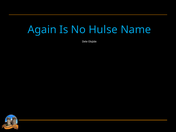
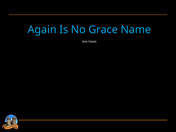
Hulse: Hulse -> Grace (103, 30)
